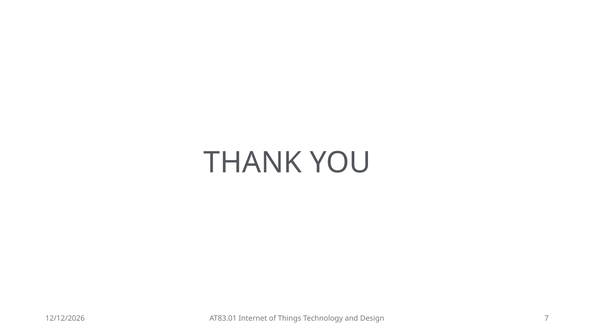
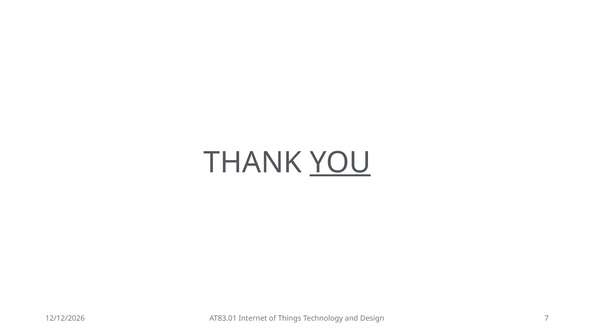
YOU underline: none -> present (340, 163)
